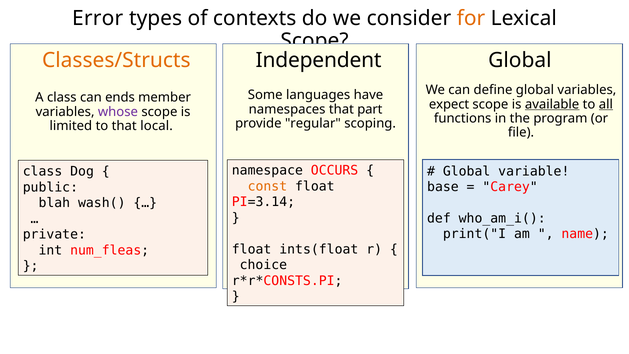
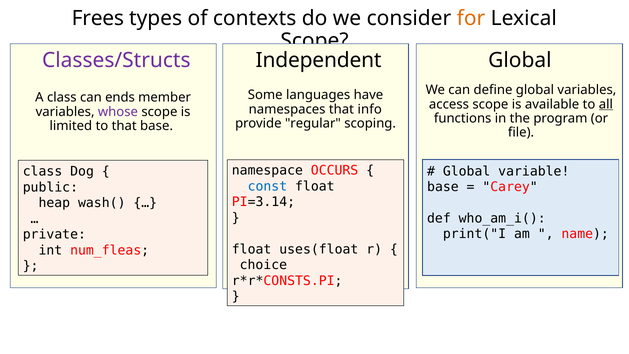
Error: Error -> Frees (98, 18)
Classes/Structs colour: orange -> purple (116, 60)
expect: expect -> access (449, 104)
available underline: present -> none (552, 104)
part: part -> info (370, 109)
that local: local -> base (157, 126)
const colour: orange -> blue (267, 186)
blah: blah -> heap (54, 203)
ints(float: ints(float -> uses(float (319, 249)
